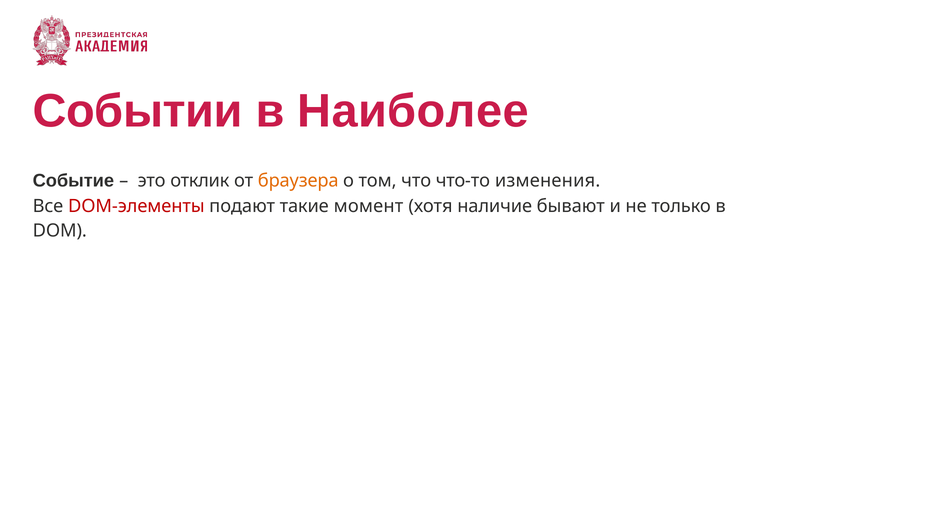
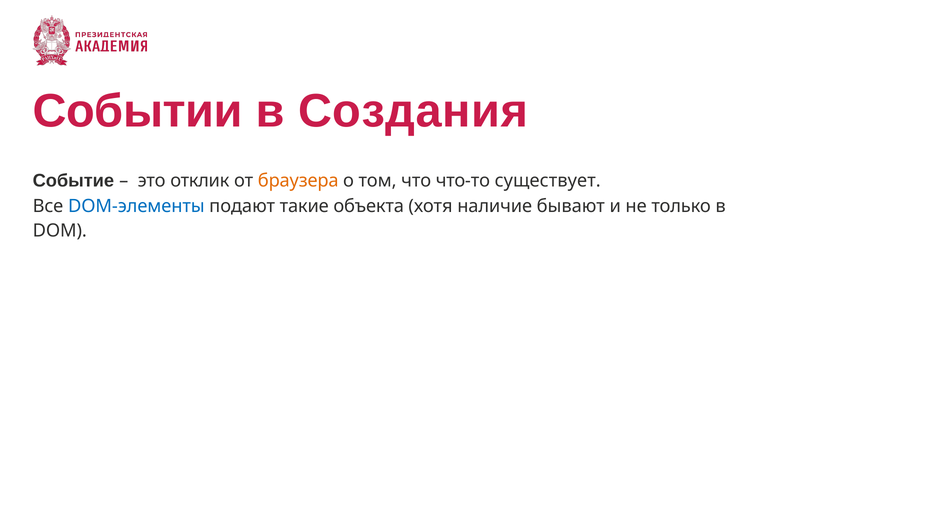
Наиболее: Наиболее -> Создания (413, 111)
изменения: изменения -> существует (548, 180)
DOM-элементы colour: red -> blue (136, 206)
момент: момент -> объекта (369, 206)
